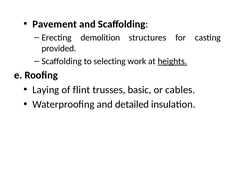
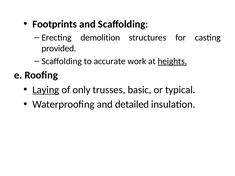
Pavement: Pavement -> Footprints (55, 24)
selecting: selecting -> accurate (110, 61)
Laying underline: none -> present (46, 90)
flint: flint -> only (82, 90)
cables: cables -> typical (180, 90)
